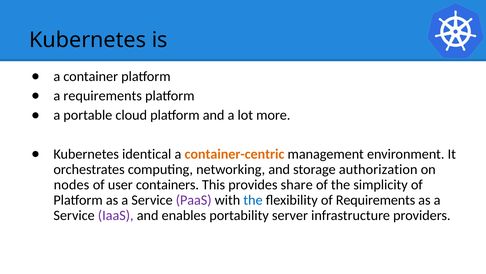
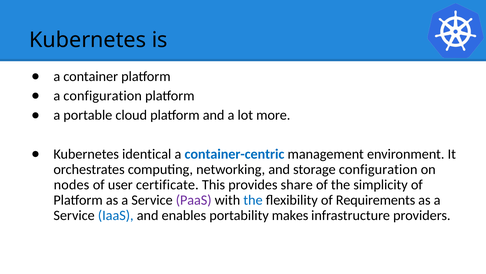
a requirements: requirements -> configuration (103, 96)
container-centric colour: orange -> blue (234, 154)
storage authorization: authorization -> configuration (378, 169)
containers: containers -> certificate (167, 184)
IaaS colour: purple -> blue (116, 215)
server: server -> makes (290, 215)
